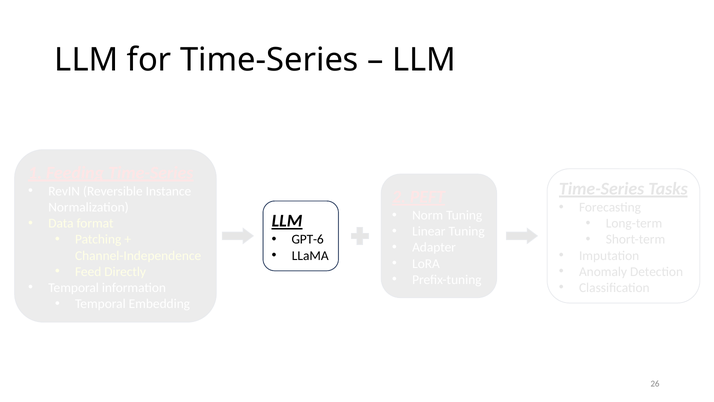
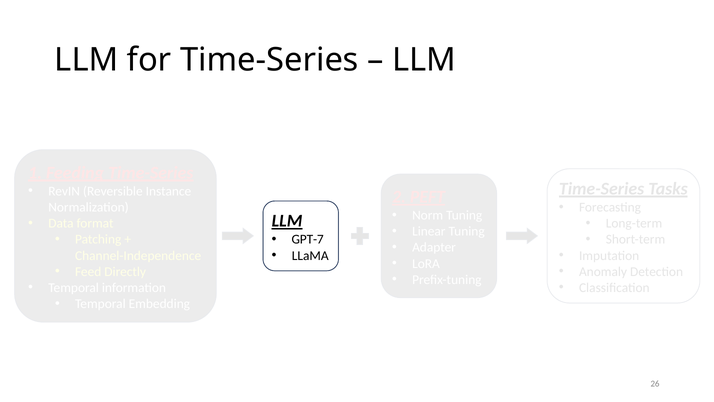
GPT-6: GPT-6 -> GPT-7 (308, 239)
